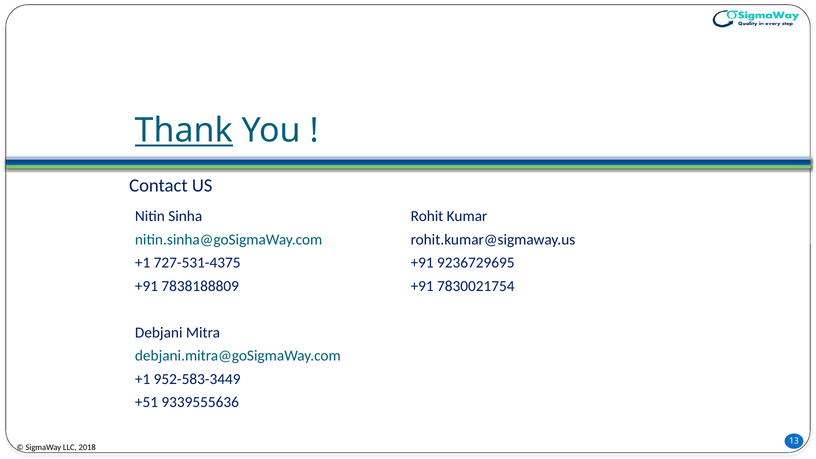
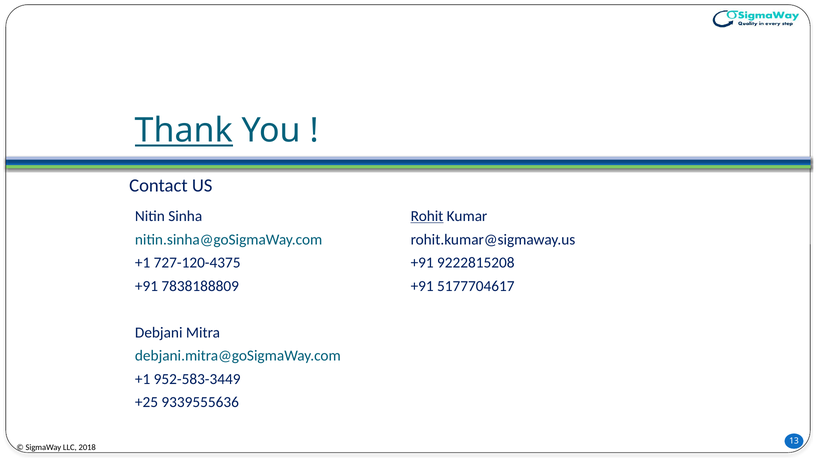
Rohit underline: none -> present (427, 216)
727-531-4375: 727-531-4375 -> 727-120-4375 (197, 263)
9236729695: 9236729695 -> 9222815208 (476, 263)
7830021754: 7830021754 -> 5177704617 (476, 286)
+51: +51 -> +25 (147, 402)
